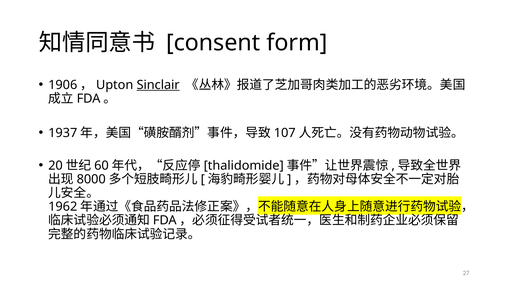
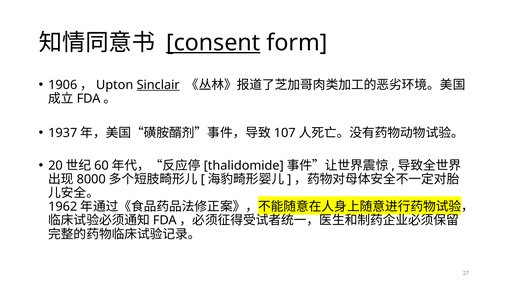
consent underline: none -> present (213, 43)
